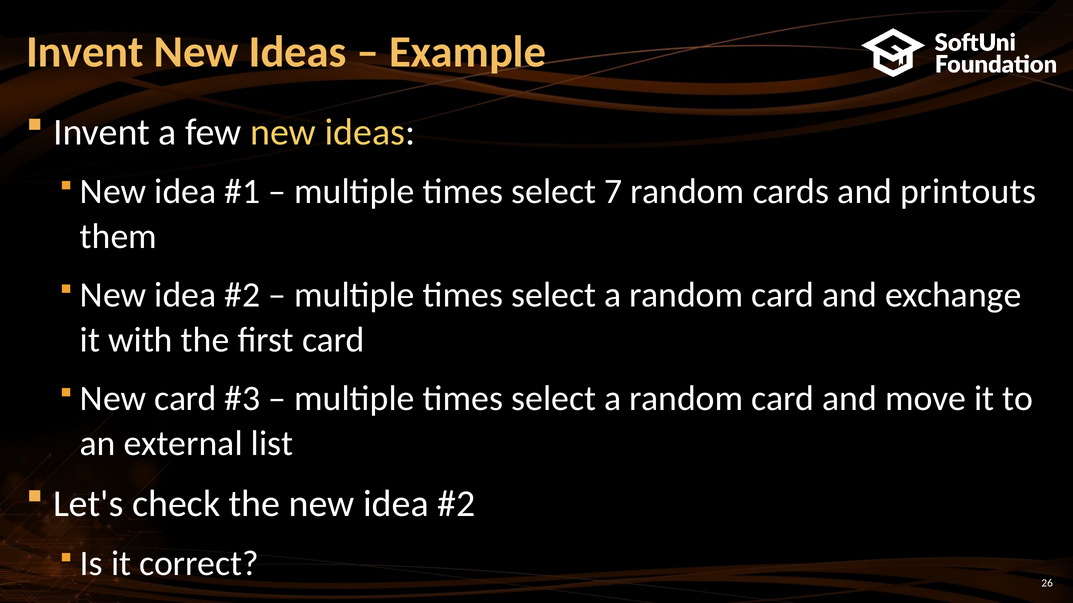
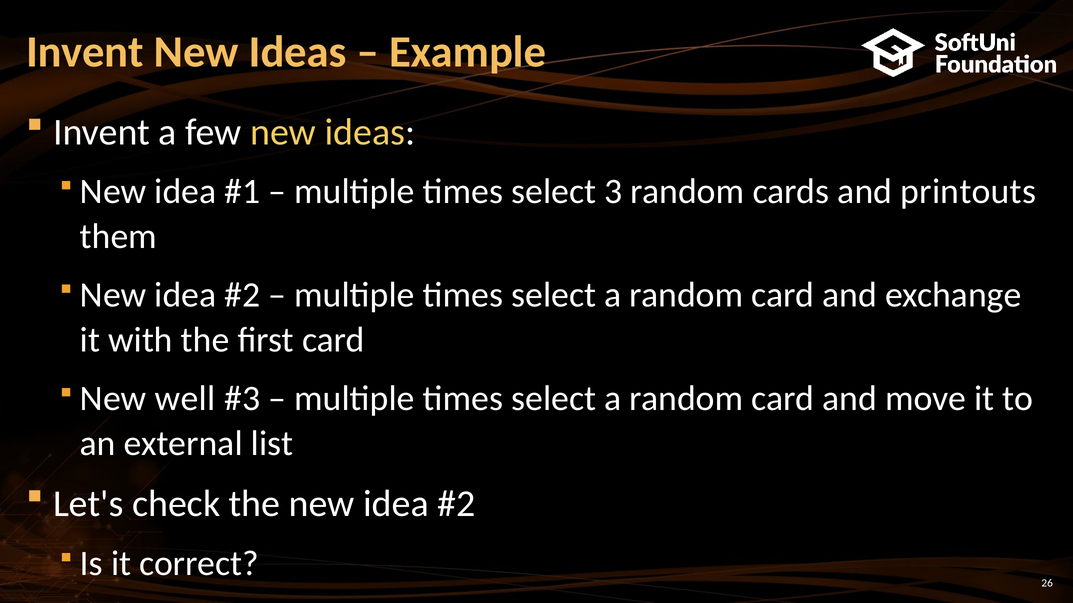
7: 7 -> 3 (613, 192)
New card: card -> well (185, 399)
